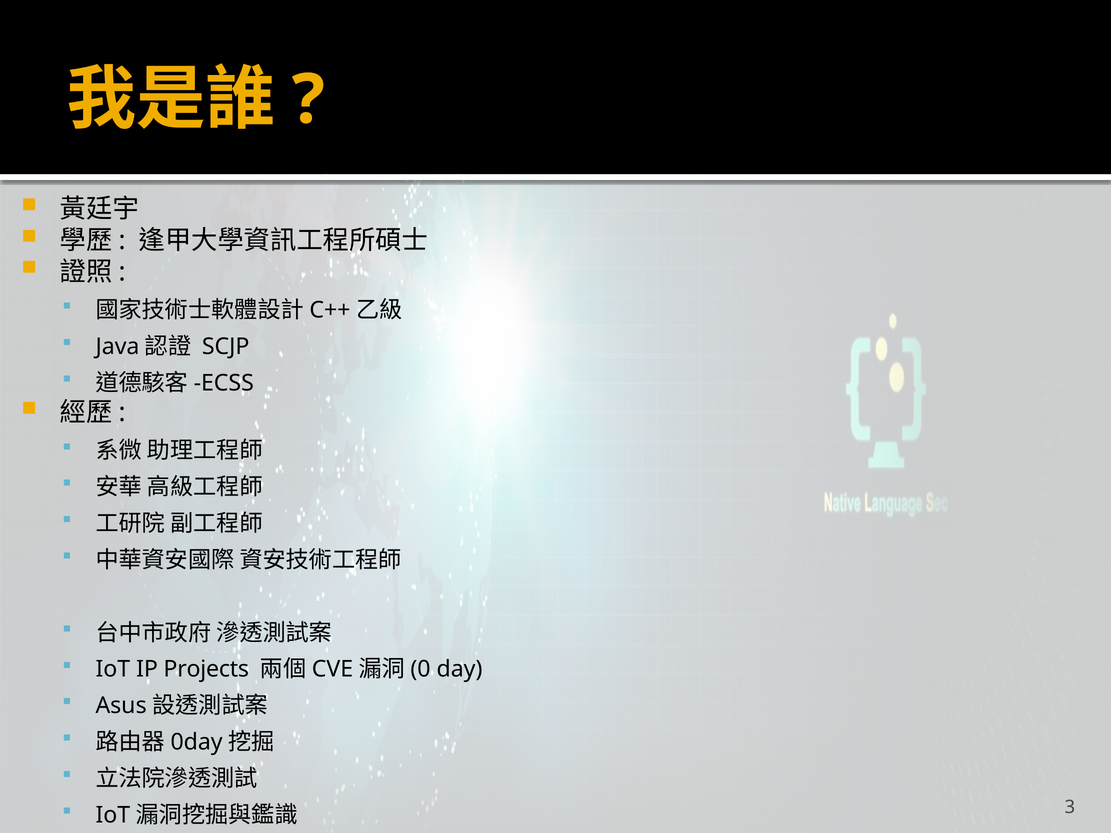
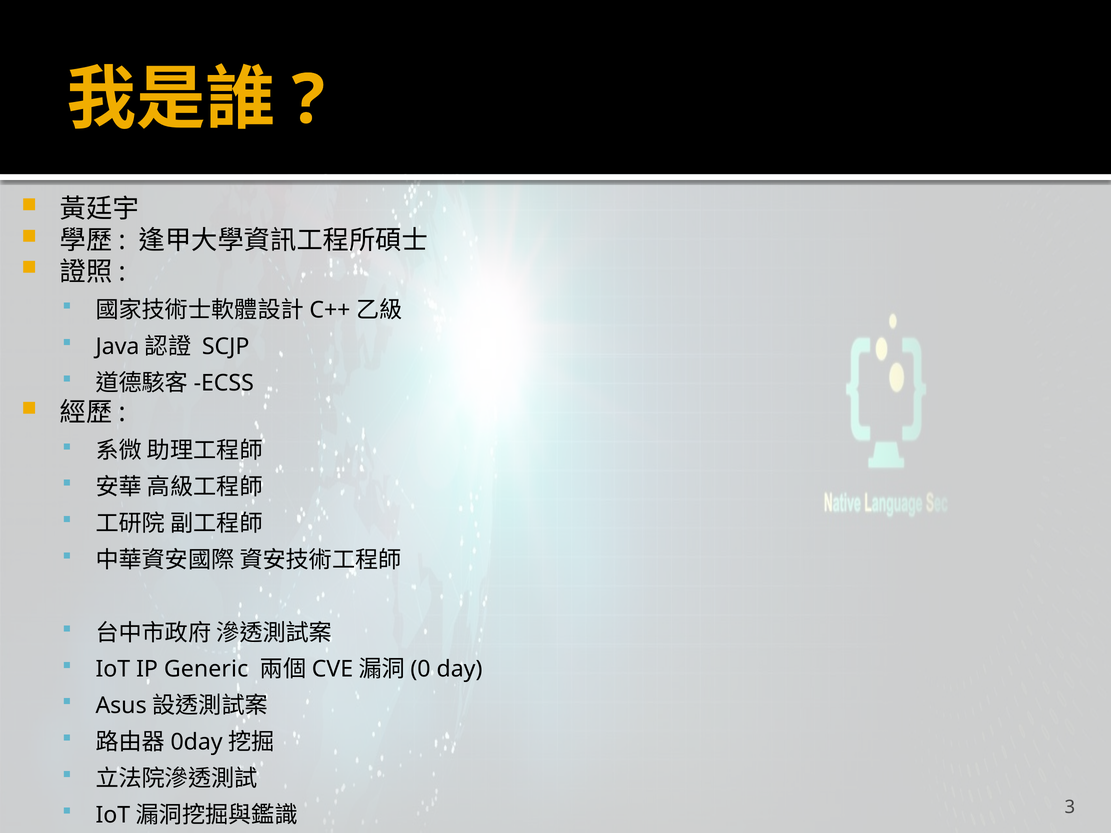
Projects: Projects -> Generic (206, 670)
